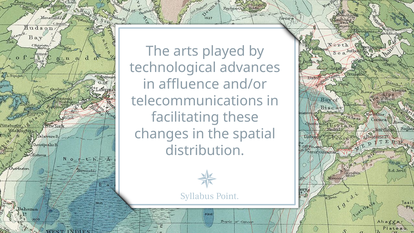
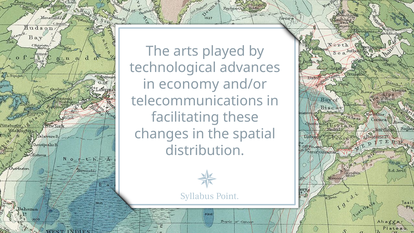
affluence: affluence -> economy (189, 84)
